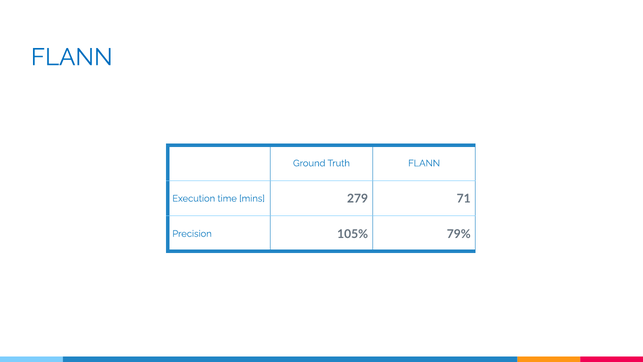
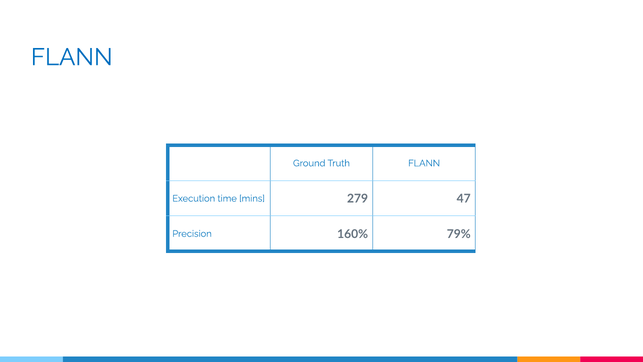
71: 71 -> 47 (464, 199)
105%: 105% -> 160% (353, 234)
